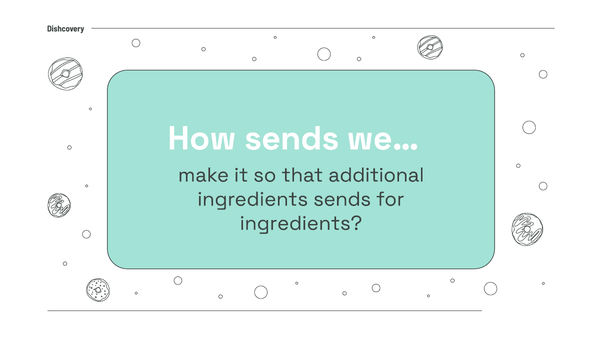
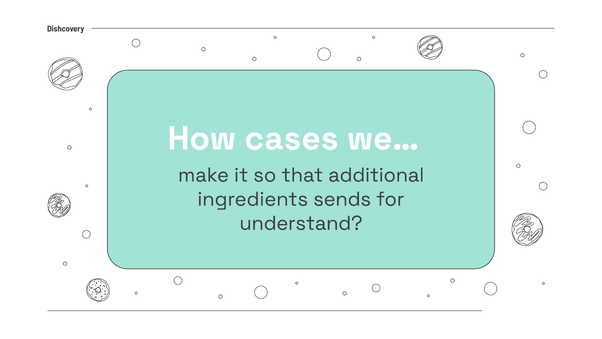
How sends: sends -> cases (291, 138)
ingredients: ingredients -> understand (301, 223)
